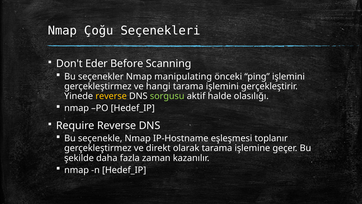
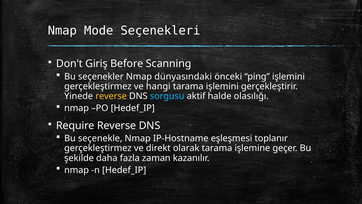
Çoğu: Çoğu -> Mode (99, 31)
Eder: Eder -> Giriş (97, 64)
manipulating: manipulating -> dünyasındaki (183, 76)
sorgusu colour: light green -> light blue (167, 96)
